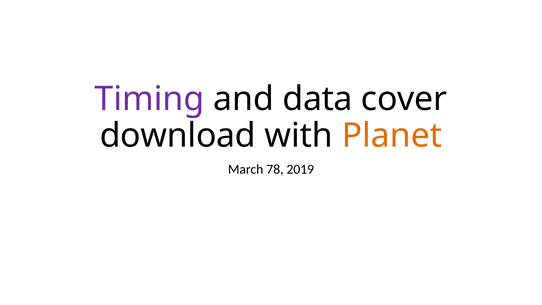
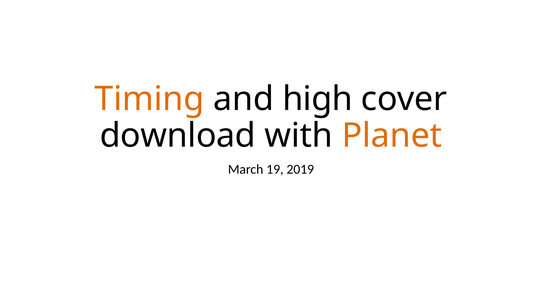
Timing colour: purple -> orange (149, 99)
data: data -> high (318, 99)
78: 78 -> 19 (275, 169)
